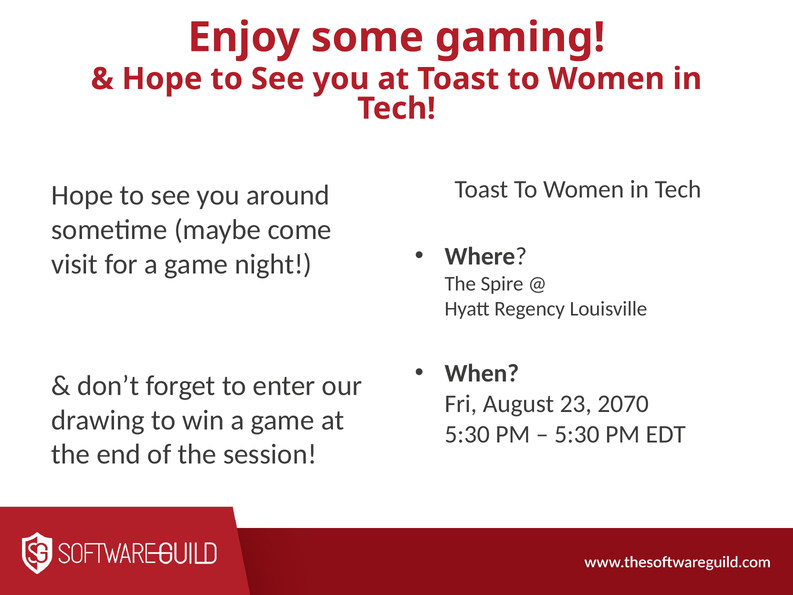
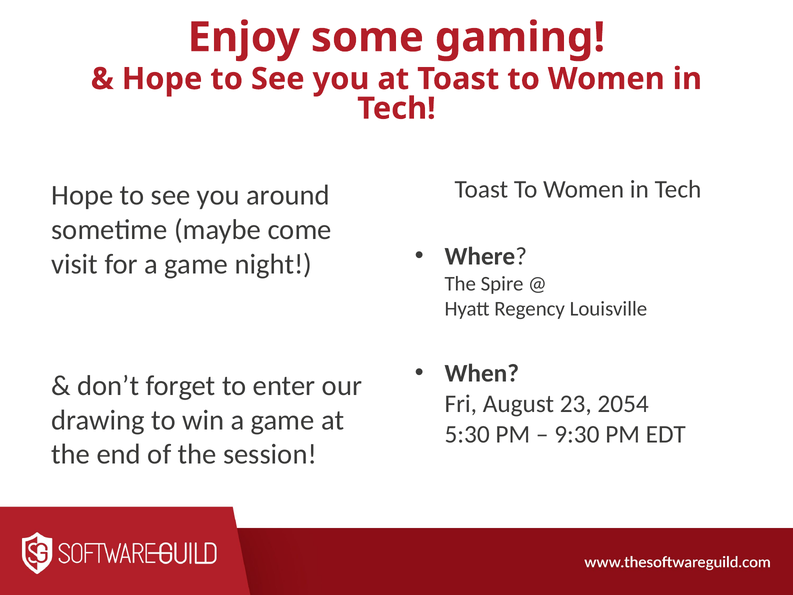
2070: 2070 -> 2054 (623, 404)
5:30: 5:30 -> 9:30 (577, 434)
